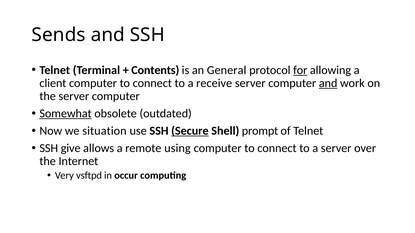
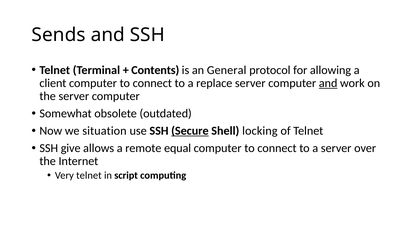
for underline: present -> none (300, 70)
receive: receive -> replace (214, 83)
Somewhat underline: present -> none (66, 114)
prompt: prompt -> locking (260, 131)
using: using -> equal (178, 149)
Very vsftpd: vsftpd -> telnet (89, 176)
occur: occur -> script (126, 176)
